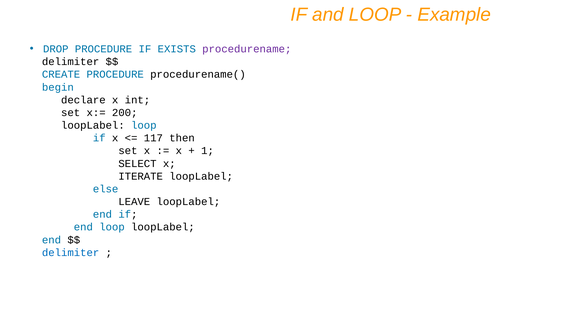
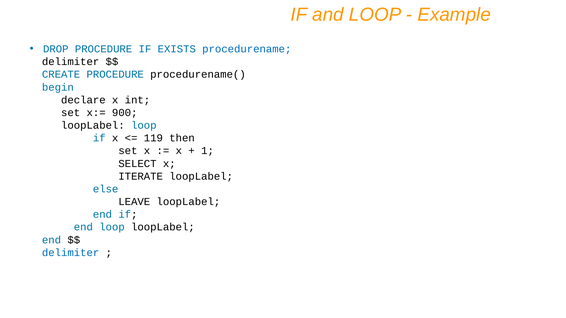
procedurename colour: purple -> blue (247, 49)
200: 200 -> 900 (125, 113)
117: 117 -> 119 (153, 138)
